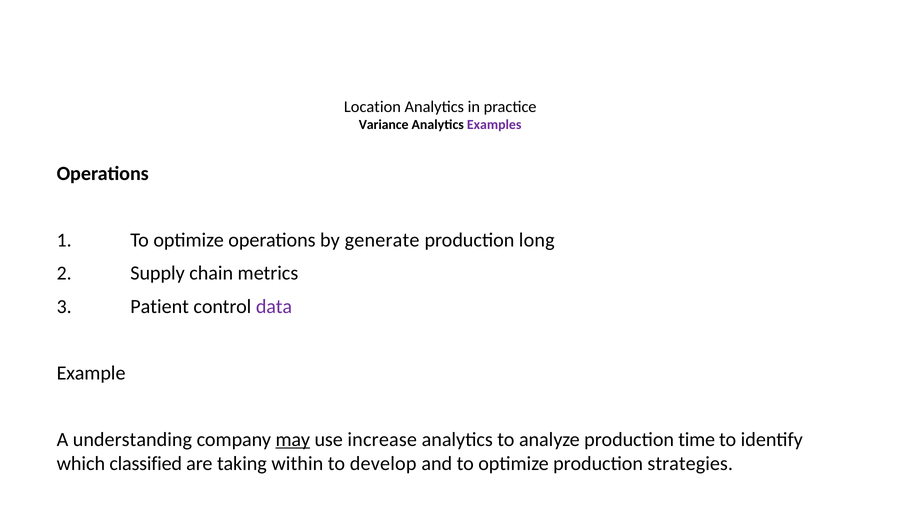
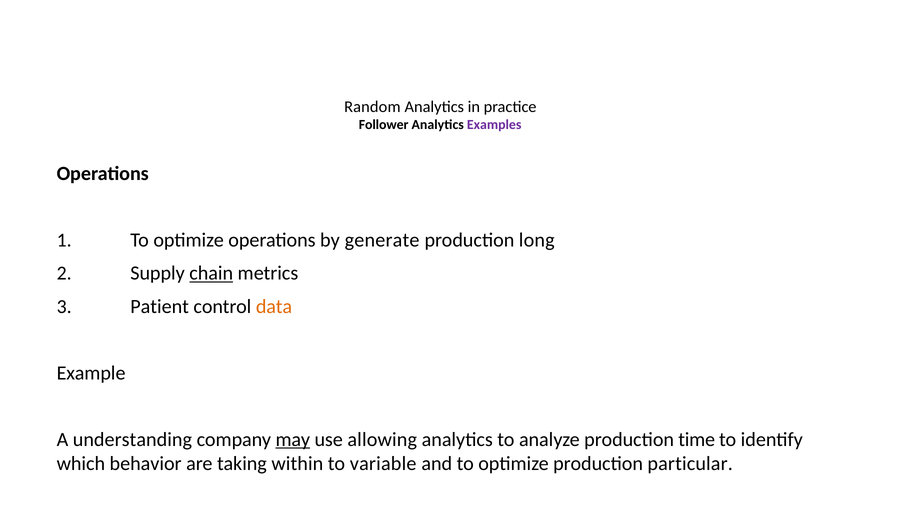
Location: Location -> Random (372, 107)
Variance: Variance -> Follower (384, 125)
chain underline: none -> present (211, 273)
data colour: purple -> orange (274, 307)
increase: increase -> allowing (382, 440)
classified: classified -> behavior (146, 464)
develop: develop -> variable (383, 464)
strategies: strategies -> particular (690, 464)
